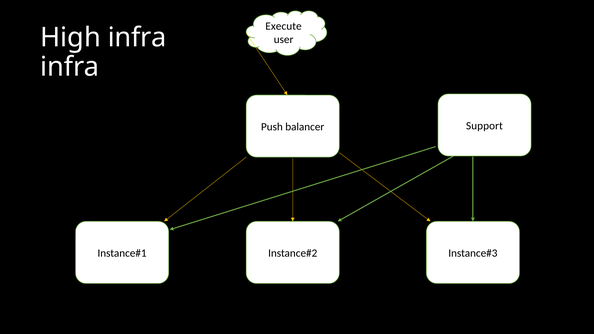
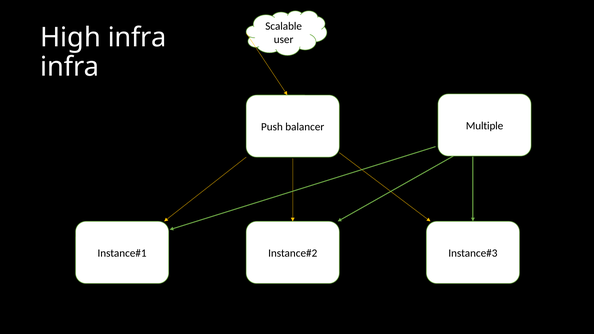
Execute: Execute -> Scalable (284, 26)
Support: Support -> Multiple (485, 126)
